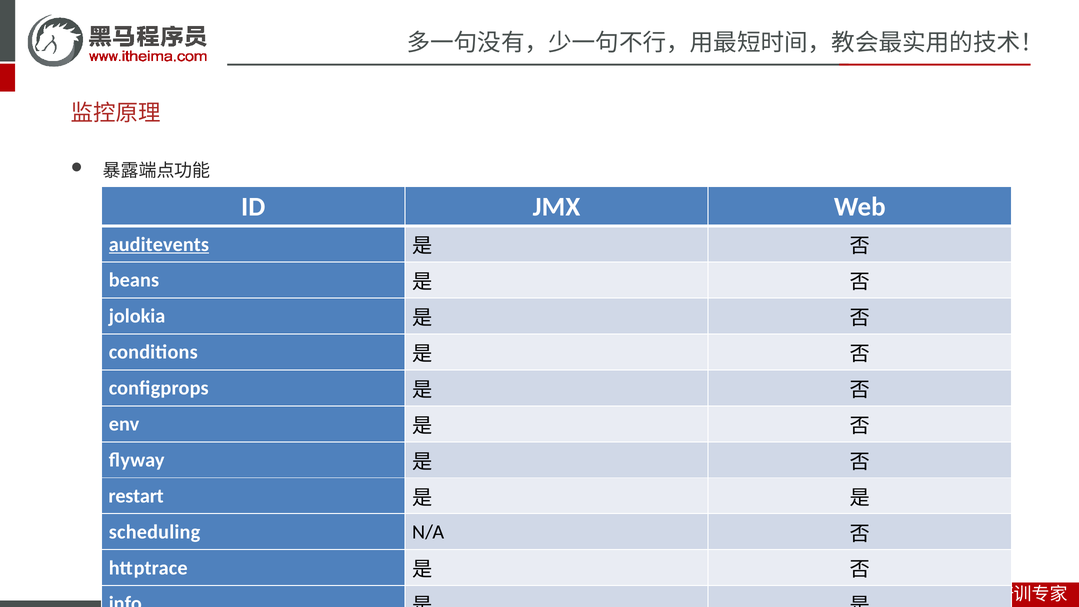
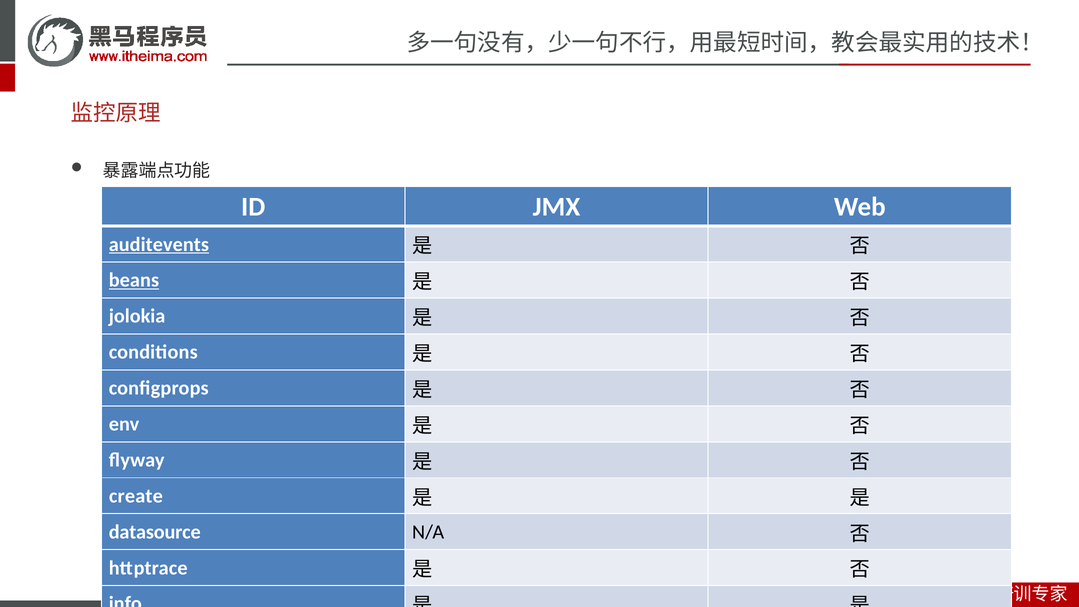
beans underline: none -> present (134, 280)
restart: restart -> create (136, 496)
scheduling: scheduling -> datasource (155, 532)
